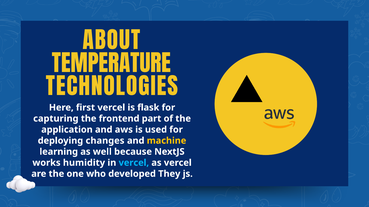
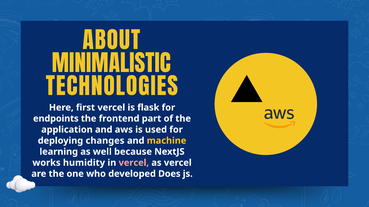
TEMPERATURE: TEMPERATURE -> MINIMALISTIC (111, 65)
capturing: capturing -> endpoints (56, 119)
vercel colour: light blue -> pink (134, 163)
They: They -> Does (169, 174)
